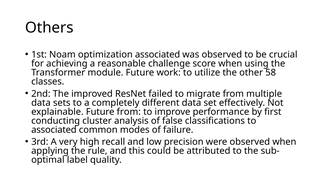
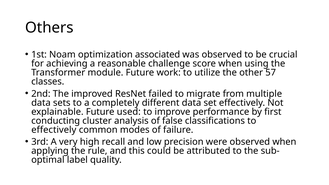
58: 58 -> 57 (271, 73)
Future from: from -> used (129, 112)
associated: associated -> effectively (54, 130)
